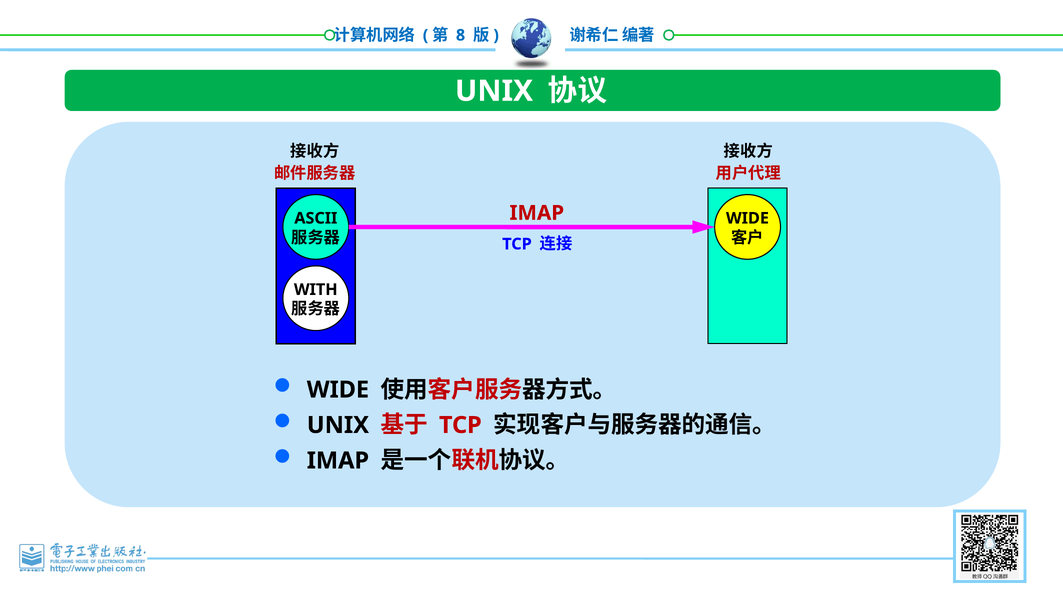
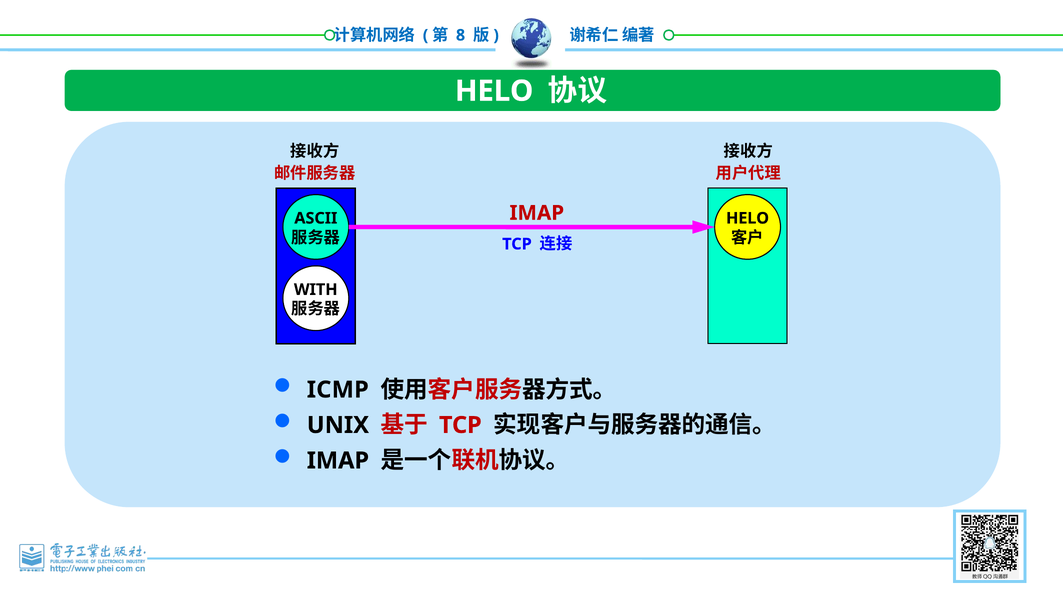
UNIX: UNIX -> HELO (494, 91)
WIDE: WIDE -> HELO (748, 218)
WIDE: WIDE -> ICMP (338, 390)
